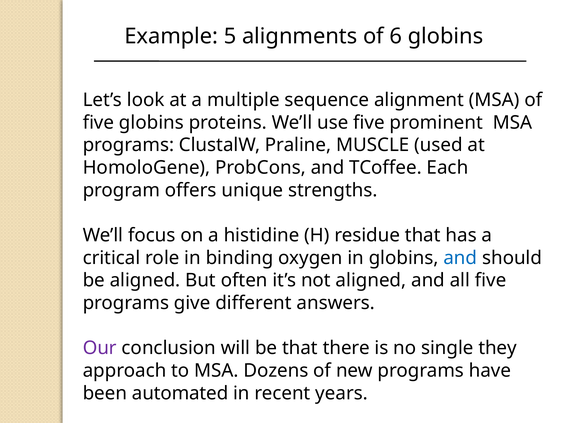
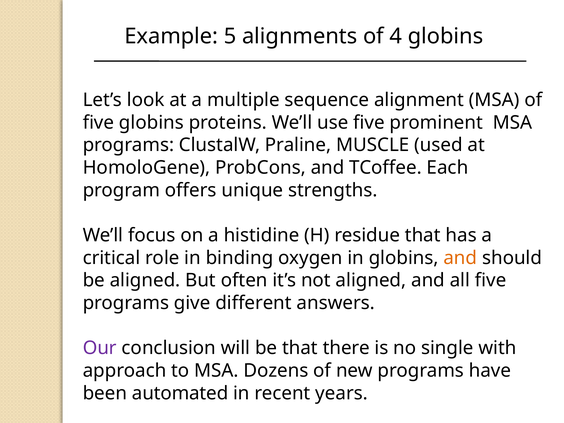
6: 6 -> 4 (396, 36)
and colour: blue -> orange (460, 258)
they: they -> with (497, 348)
